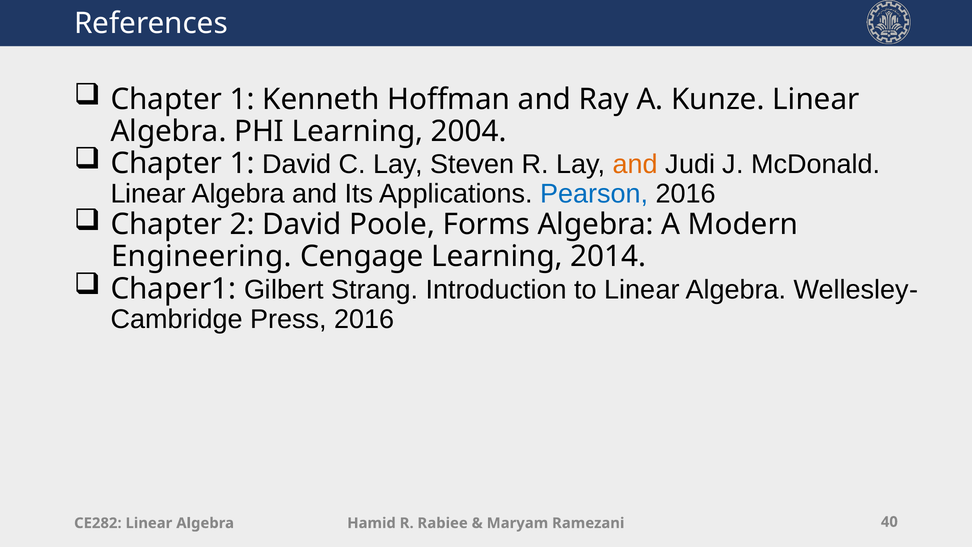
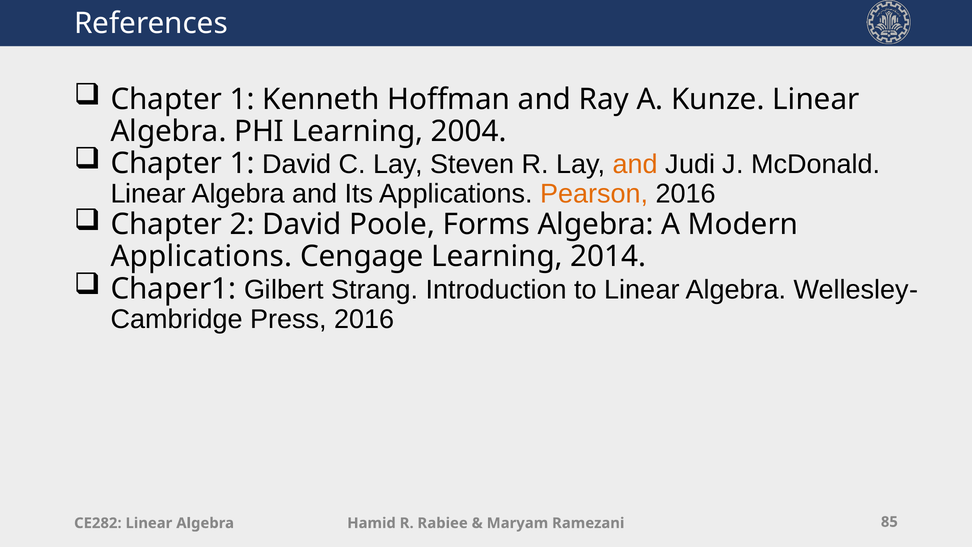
Pearson colour: blue -> orange (594, 194)
Engineering: Engineering -> Applications (201, 257)
40: 40 -> 85 (889, 522)
